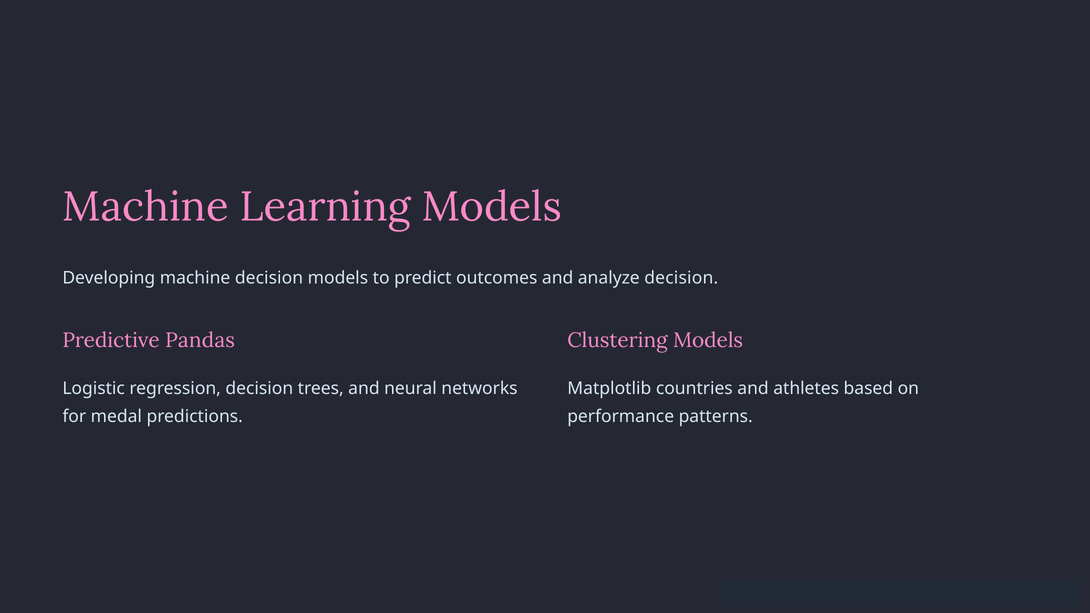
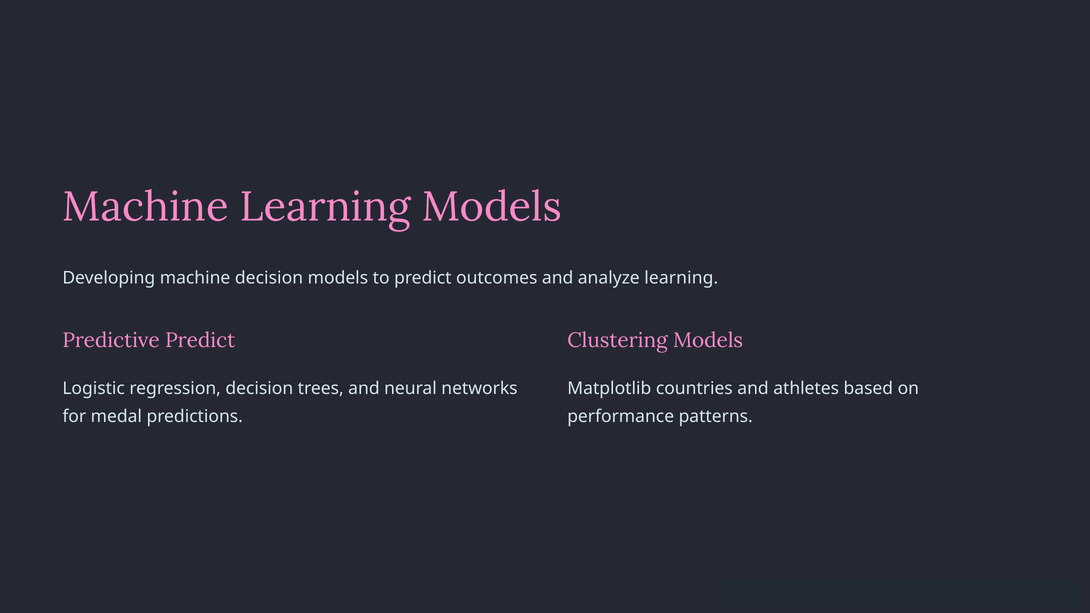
analyze decision: decision -> learning (681, 278)
Predictive Pandas: Pandas -> Predict (200, 340)
